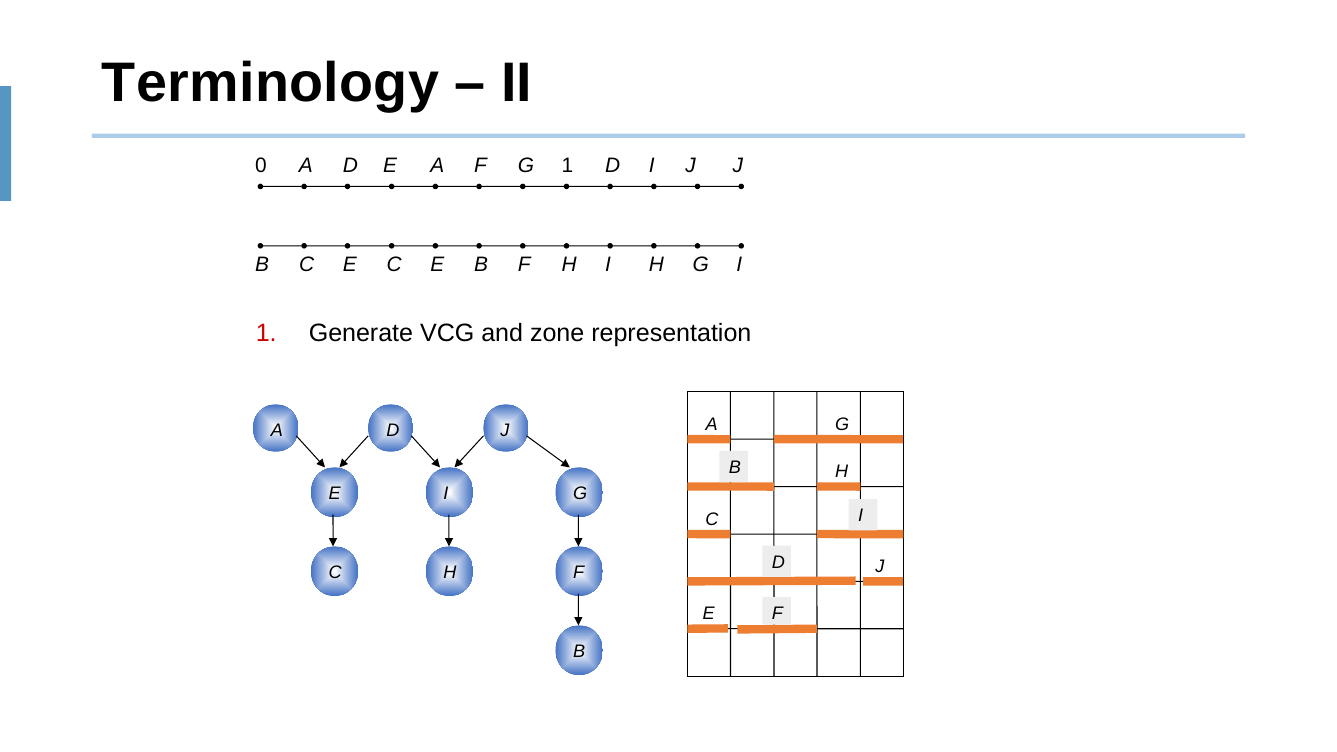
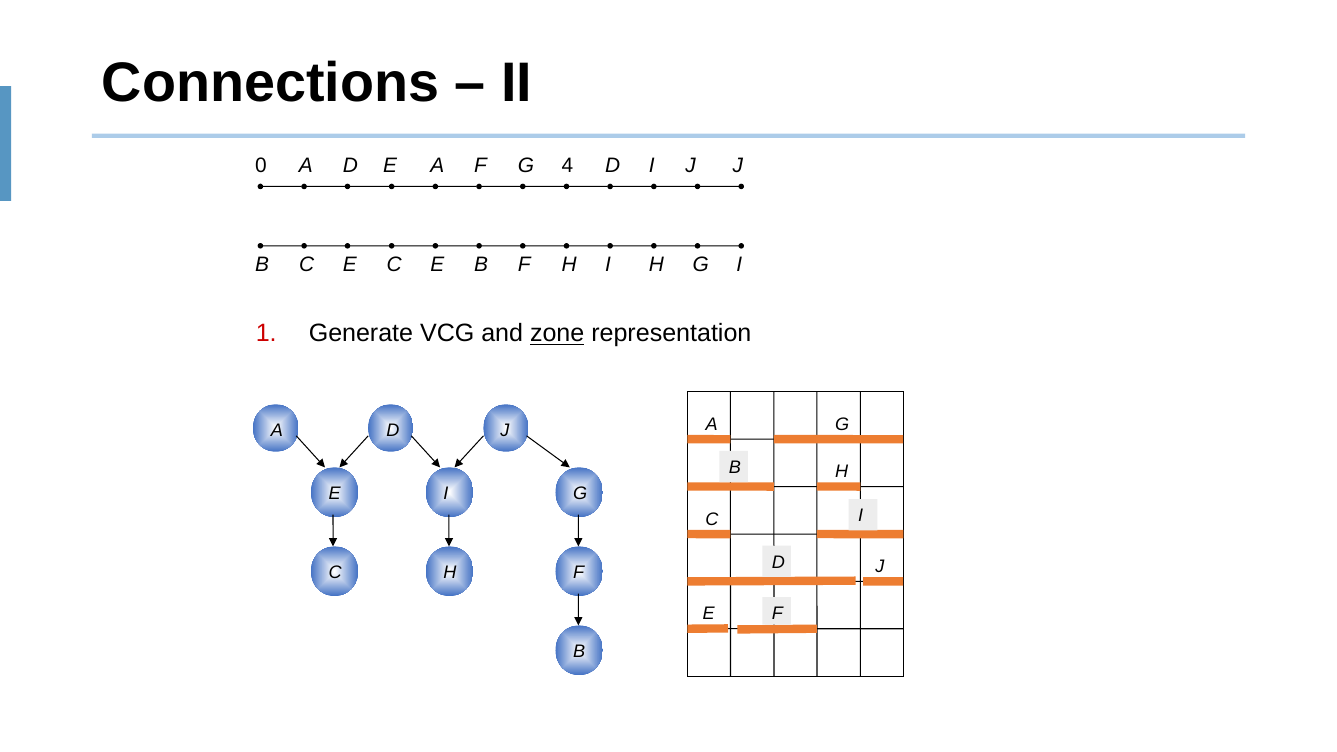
Terminology: Terminology -> Connections (271, 83)
F 1: 1 -> 4 (567, 166)
zone underline: none -> present (557, 334)
